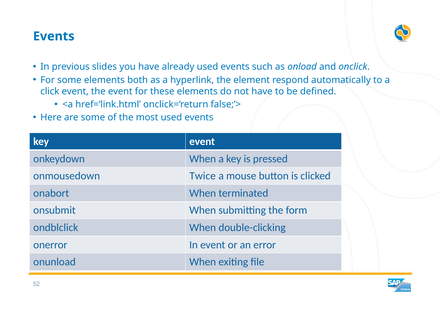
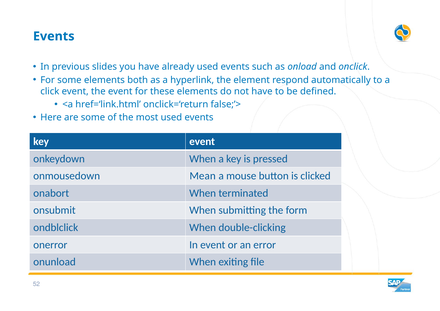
Twice: Twice -> Mean (203, 176)
